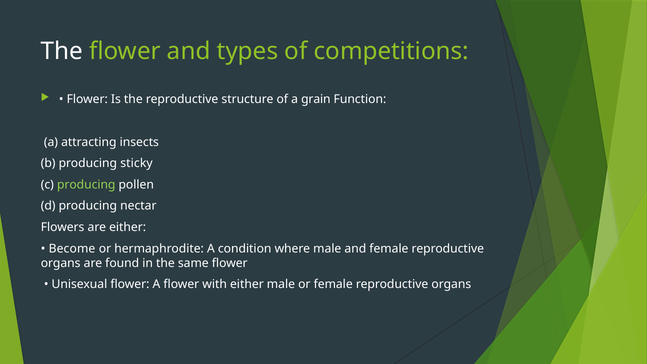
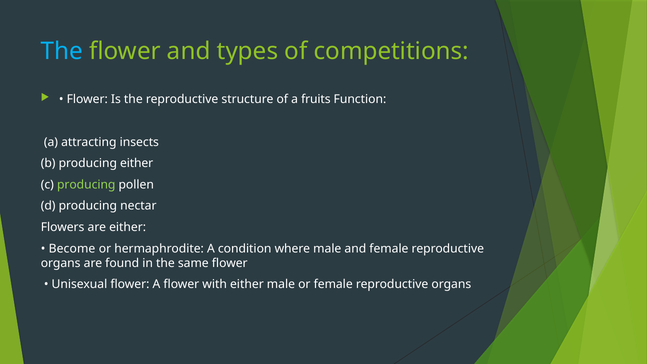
The colour: white -> light blue (62, 51)
grain: grain -> fruits (316, 99)
producing sticky: sticky -> either (137, 163)
